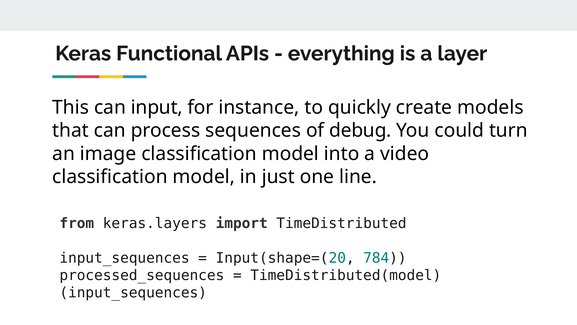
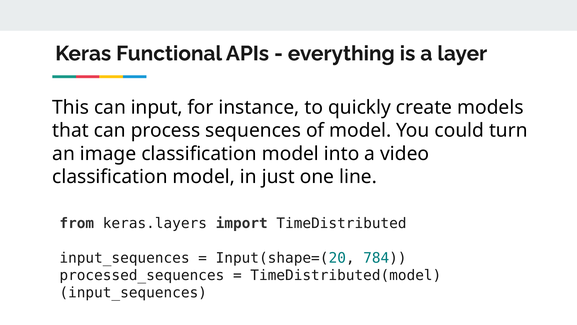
of debug: debug -> model (360, 130)
